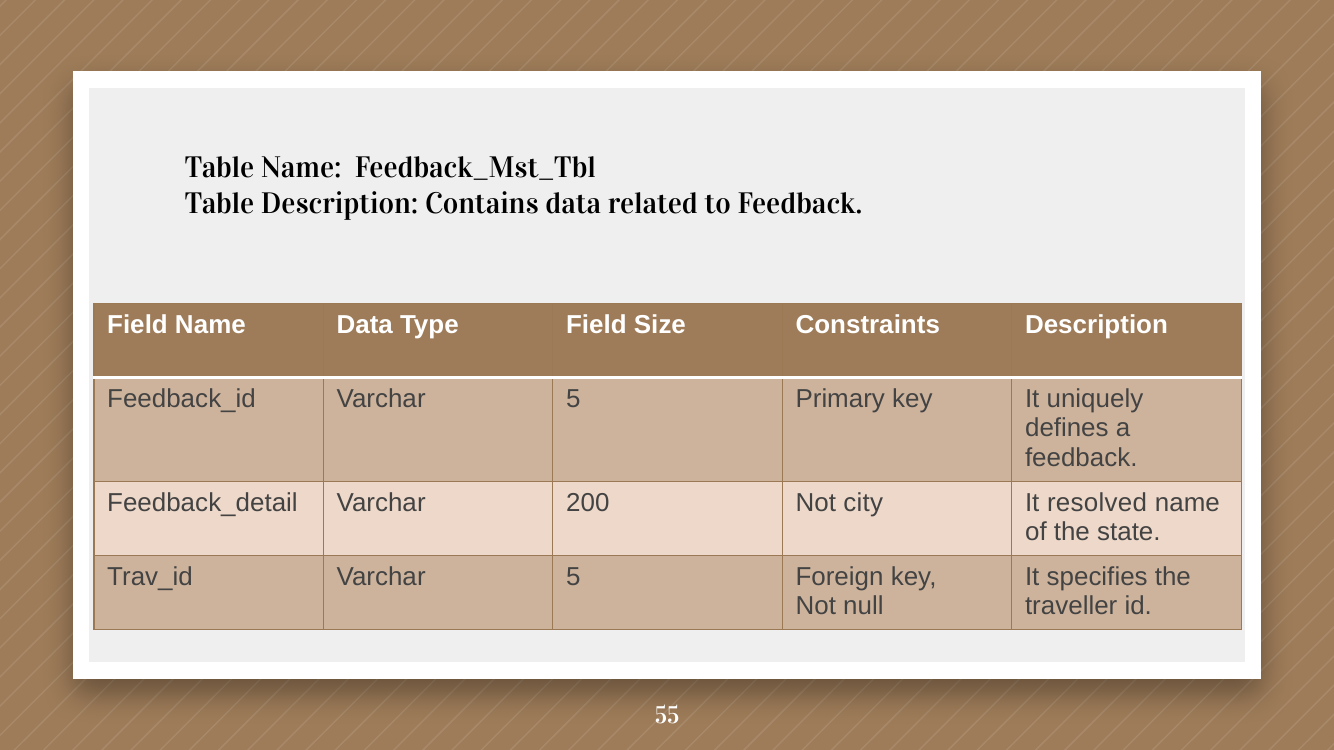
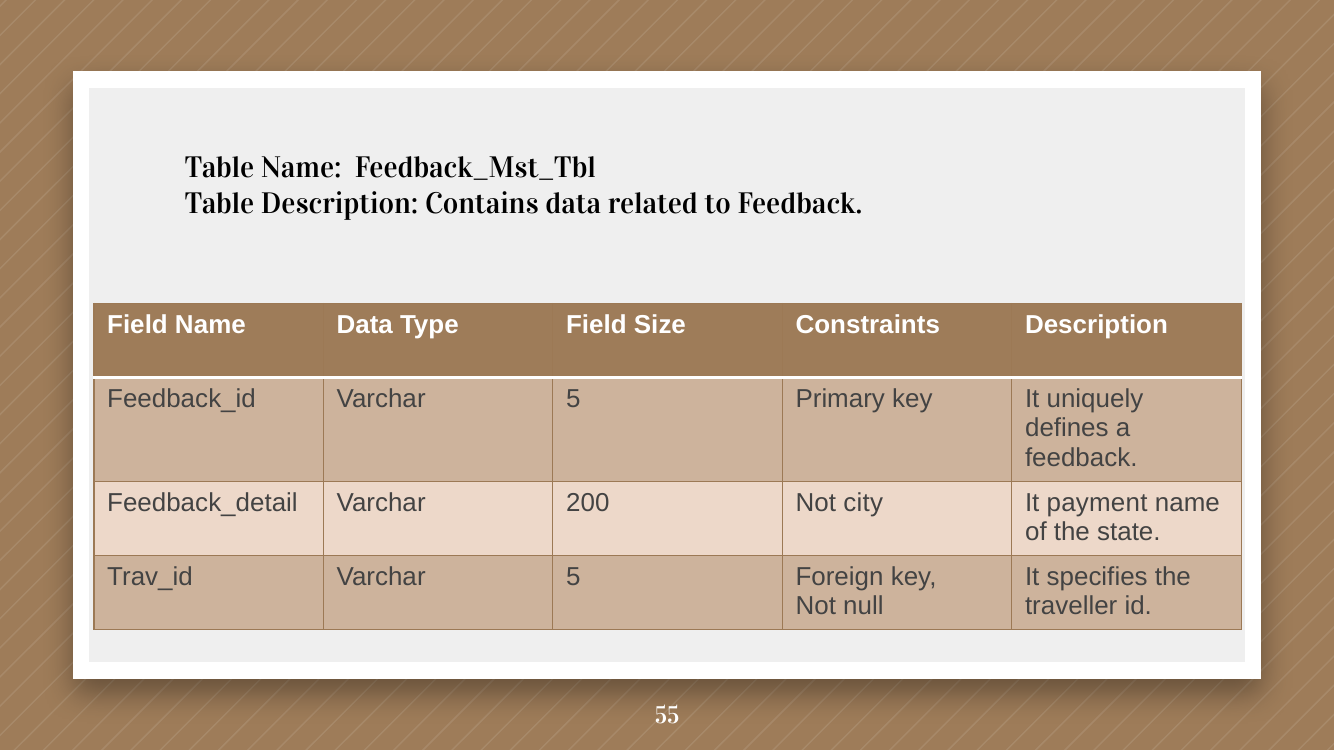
resolved: resolved -> payment (1097, 503)
